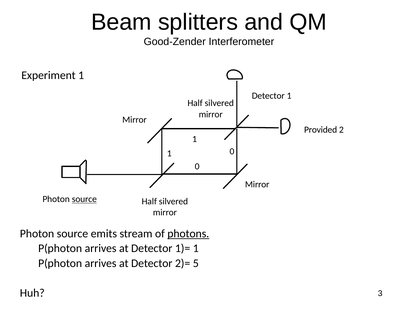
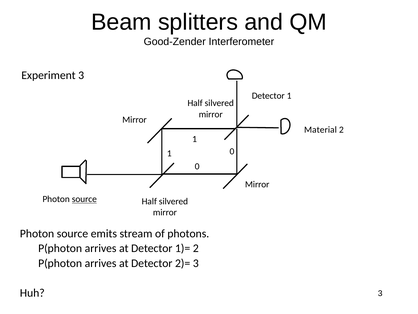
Experiment 1: 1 -> 3 (81, 75)
Provided: Provided -> Material (320, 130)
photons underline: present -> none (188, 233)
1)= 1: 1 -> 2 (196, 248)
2)= 5: 5 -> 3 (196, 263)
